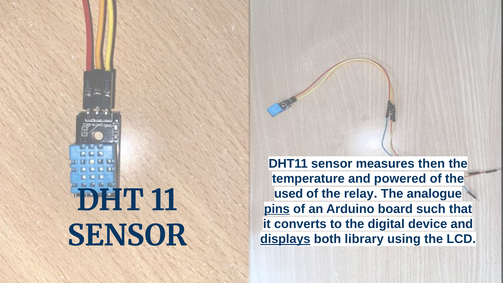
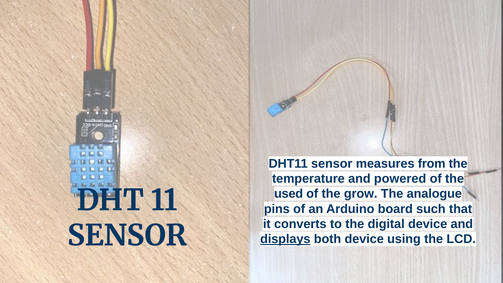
then: then -> from (432, 164)
relay: relay -> grow (361, 194)
pins underline: present -> none (277, 209)
both library: library -> device (364, 239)
